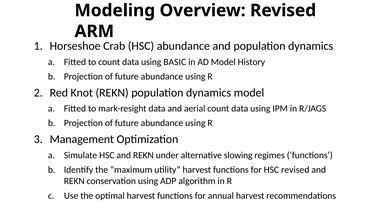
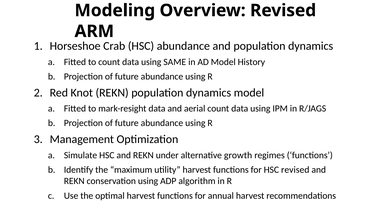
BASIC: BASIC -> SAME (175, 62)
slowing: slowing -> growth (238, 155)
